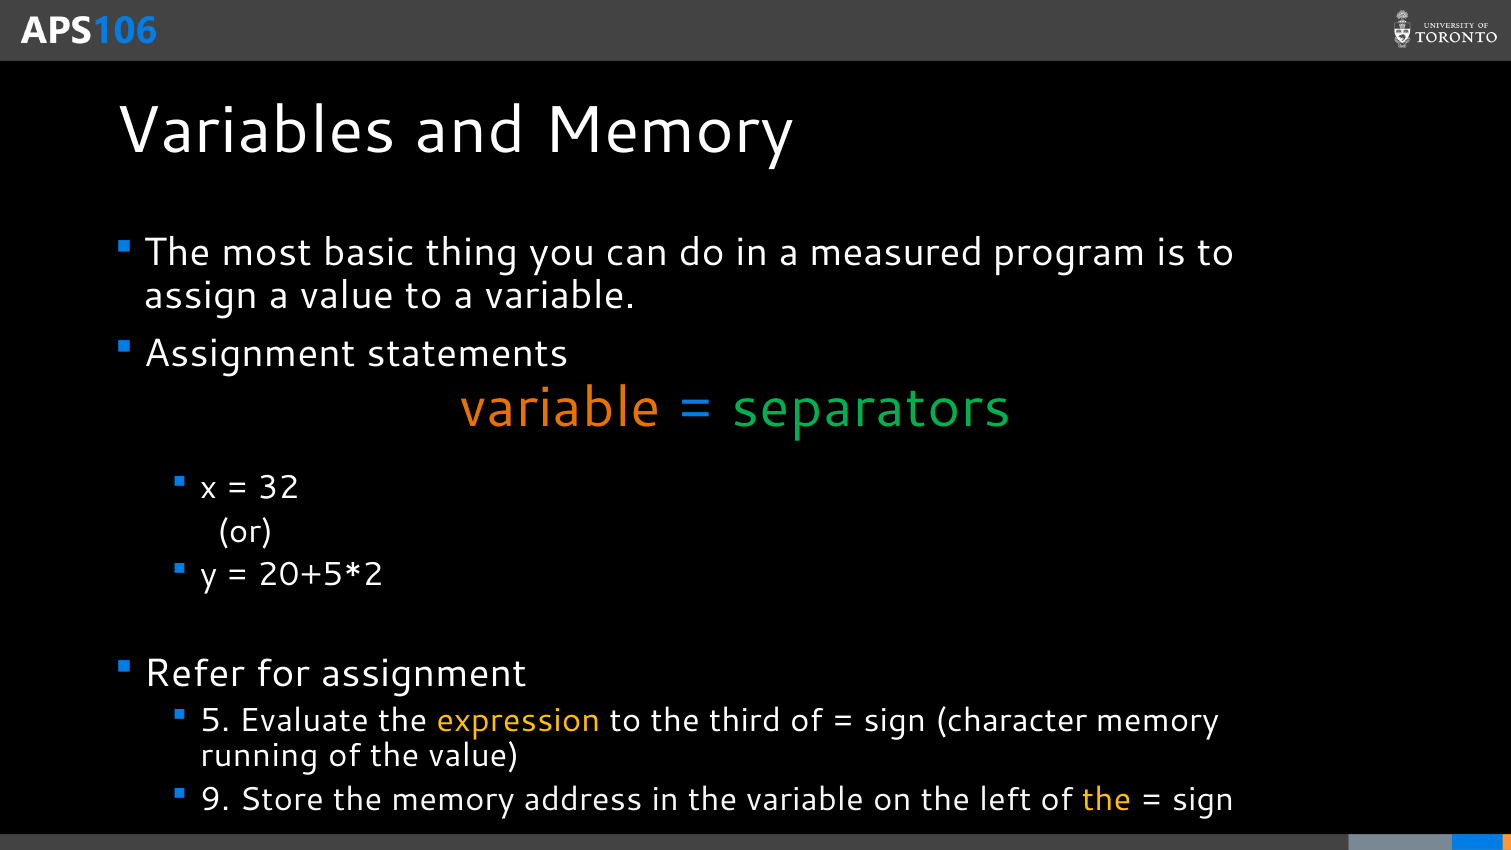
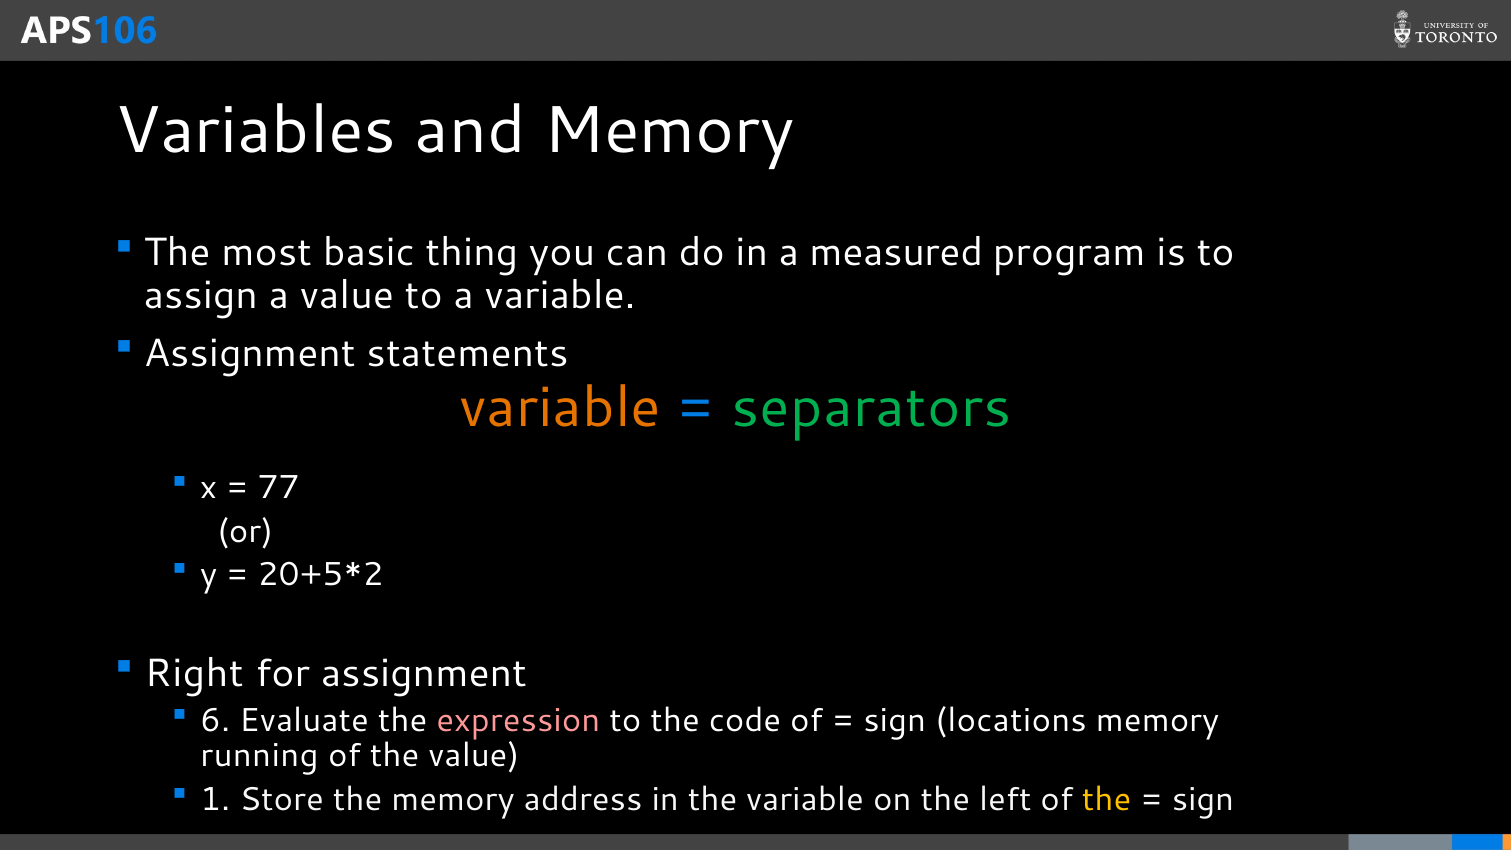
32: 32 -> 77 (279, 488)
Refer: Refer -> Right (194, 673)
5: 5 -> 6 (215, 720)
expression colour: yellow -> pink (518, 720)
third: third -> code (745, 720)
character: character -> locations (1011, 720)
9: 9 -> 1 (215, 799)
